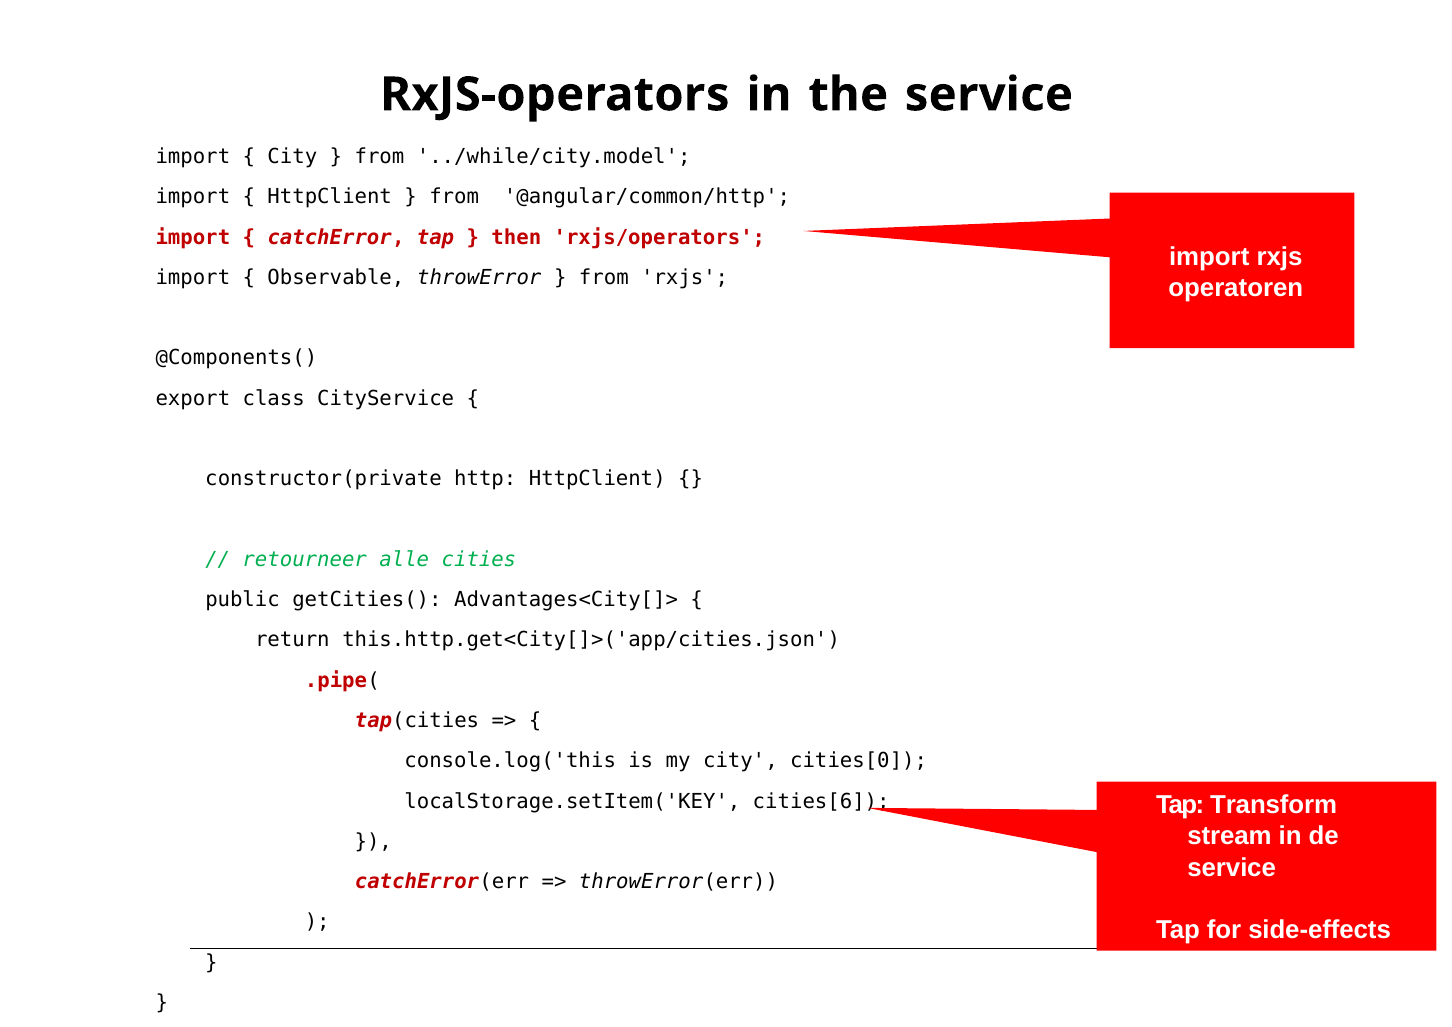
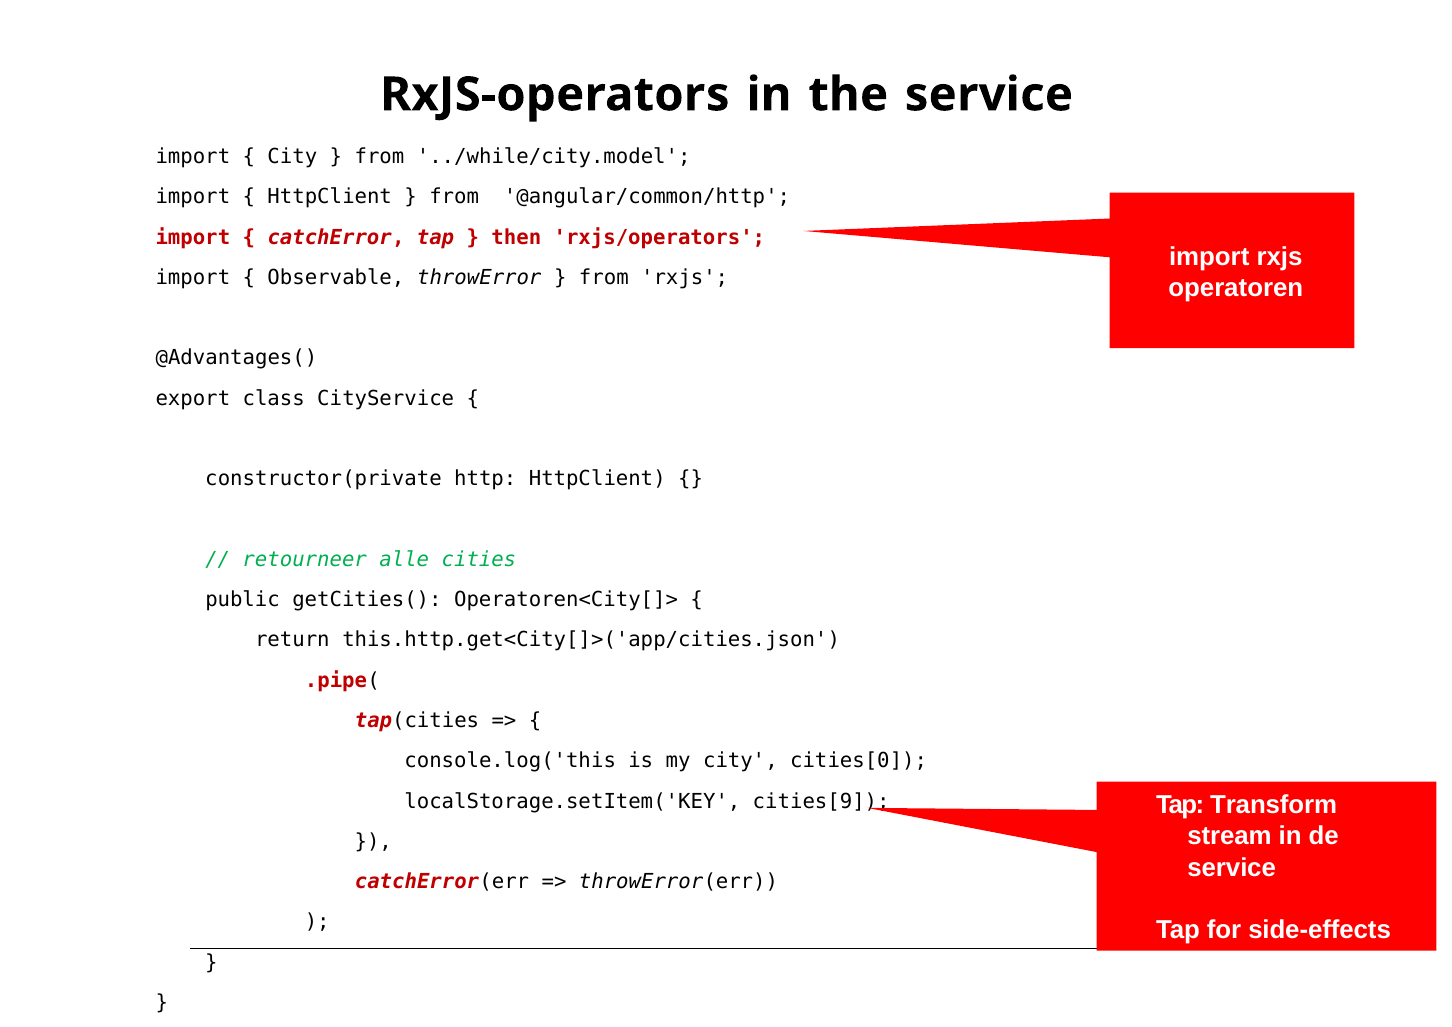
@Components(: @Components( -> @Advantages( (236, 358)
Advantages<City[]>: Advantages<City[]> -> Operatoren<City[]> (566, 600)
cities[6: cities[6 -> cities[9 (821, 801)
